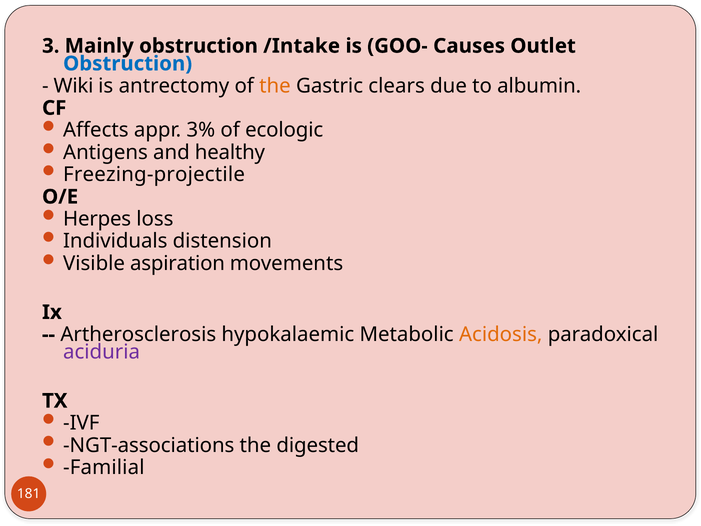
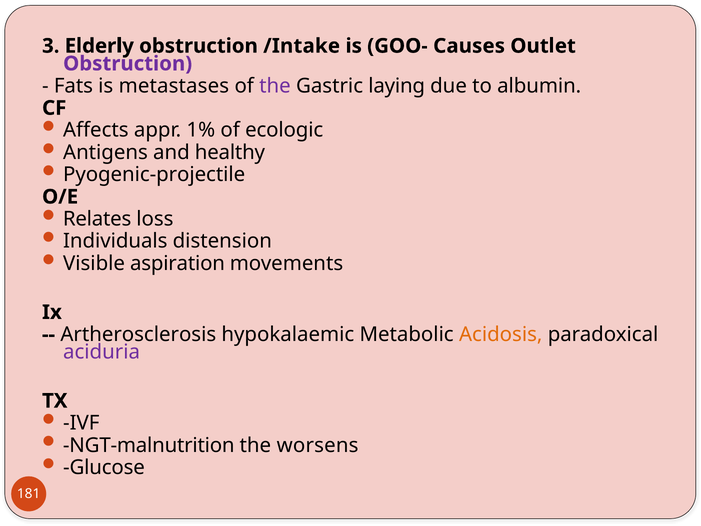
Mainly: Mainly -> Elderly (99, 46)
Obstruction colour: blue -> purple (128, 64)
Wiki: Wiki -> Fats (73, 86)
antrectomy: antrectomy -> metastases (174, 86)
the colour: orange -> purple (275, 86)
clears: clears -> laying (397, 86)
3%: 3% -> 1% (201, 130)
Freezing-projectile: Freezing-projectile -> Pyogenic-projectile (154, 175)
Herpes: Herpes -> Relates (97, 219)
NGT-associations: NGT-associations -> NGT-malnutrition (149, 445)
digested: digested -> worsens (318, 445)
Familial: Familial -> Glucose (104, 467)
